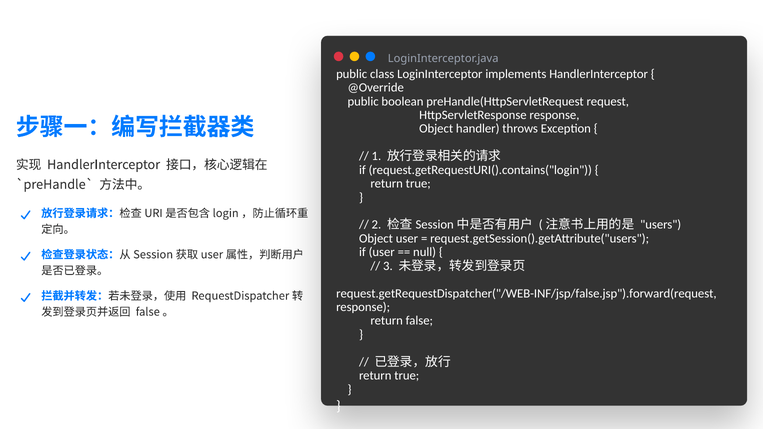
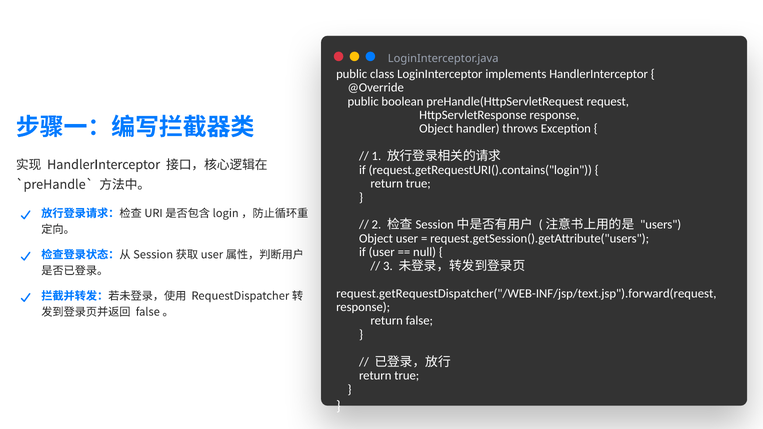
request.getRequestDispatcher("/WEB-INF/jsp/false.jsp").forward(request: request.getRequestDispatcher("/WEB-INF/jsp/false.jsp").forward(request -> request.getRequestDispatcher("/WEB-INF/jsp/text.jsp").forward(request (526, 293)
